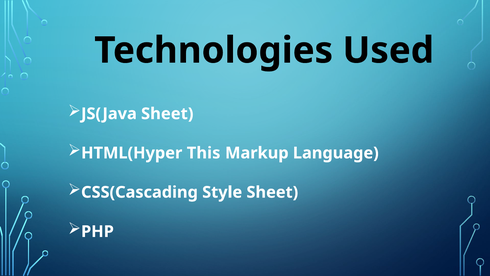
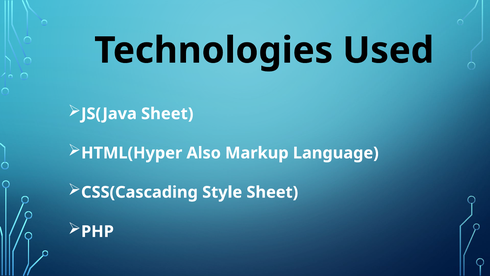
This: This -> Also (204, 153)
